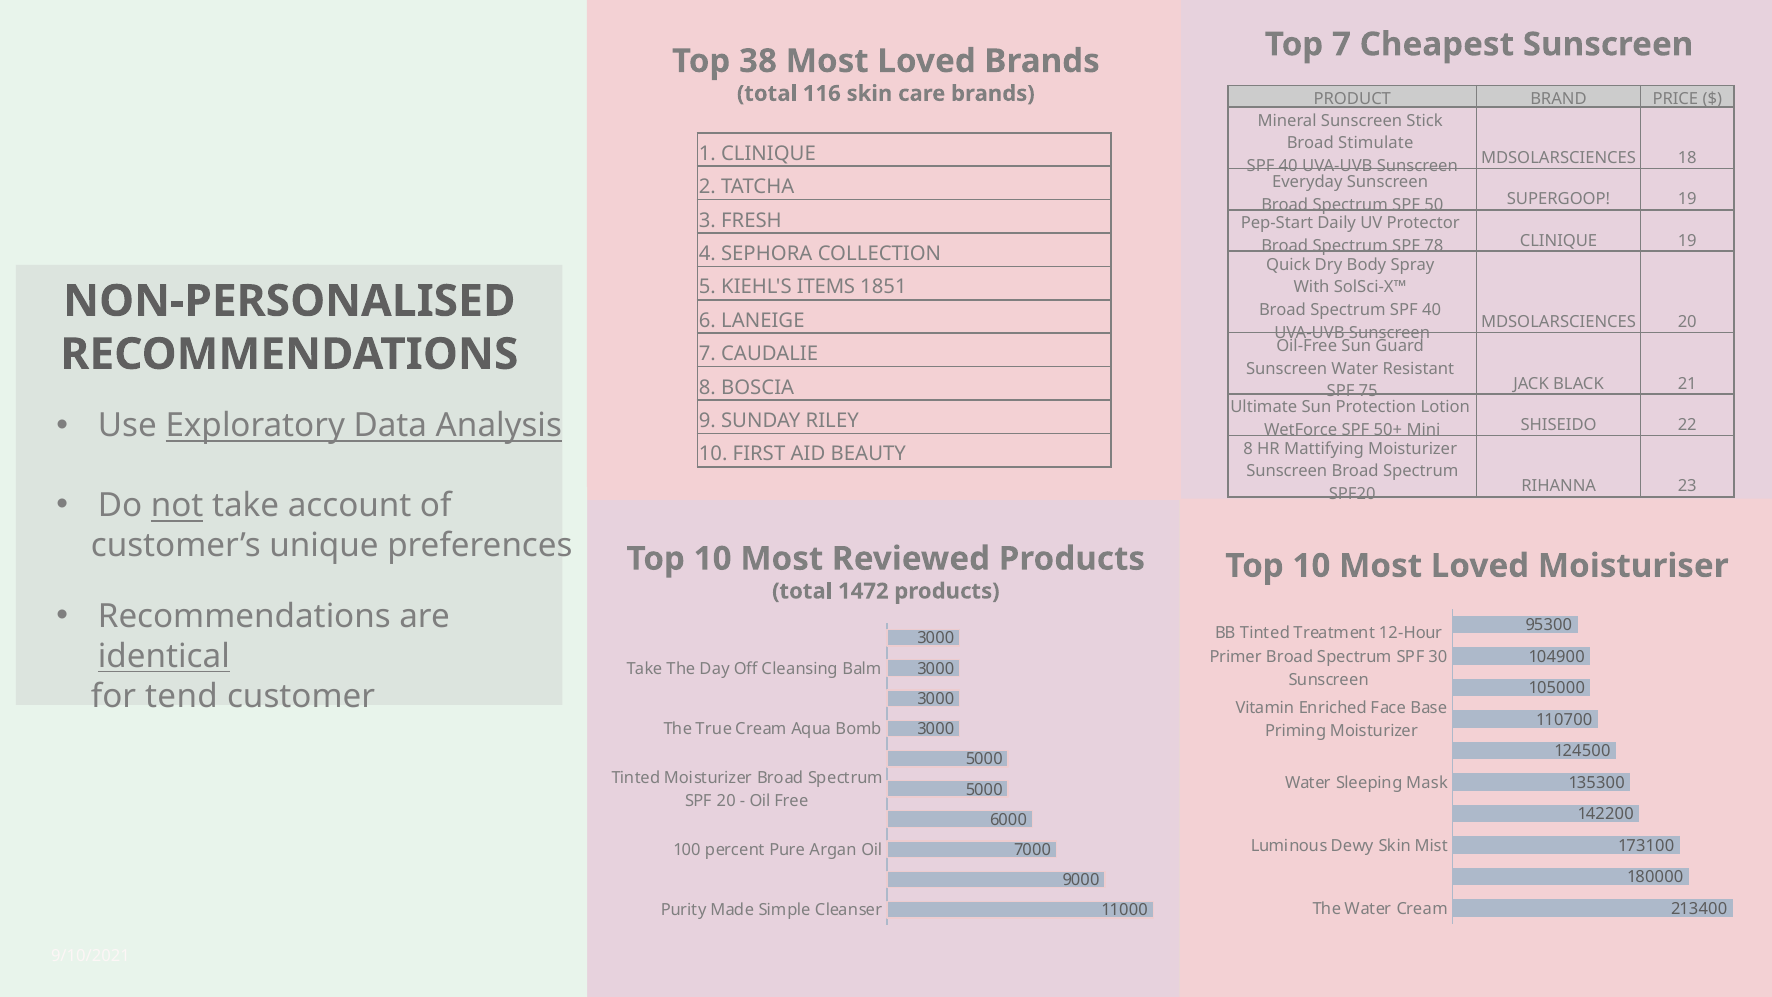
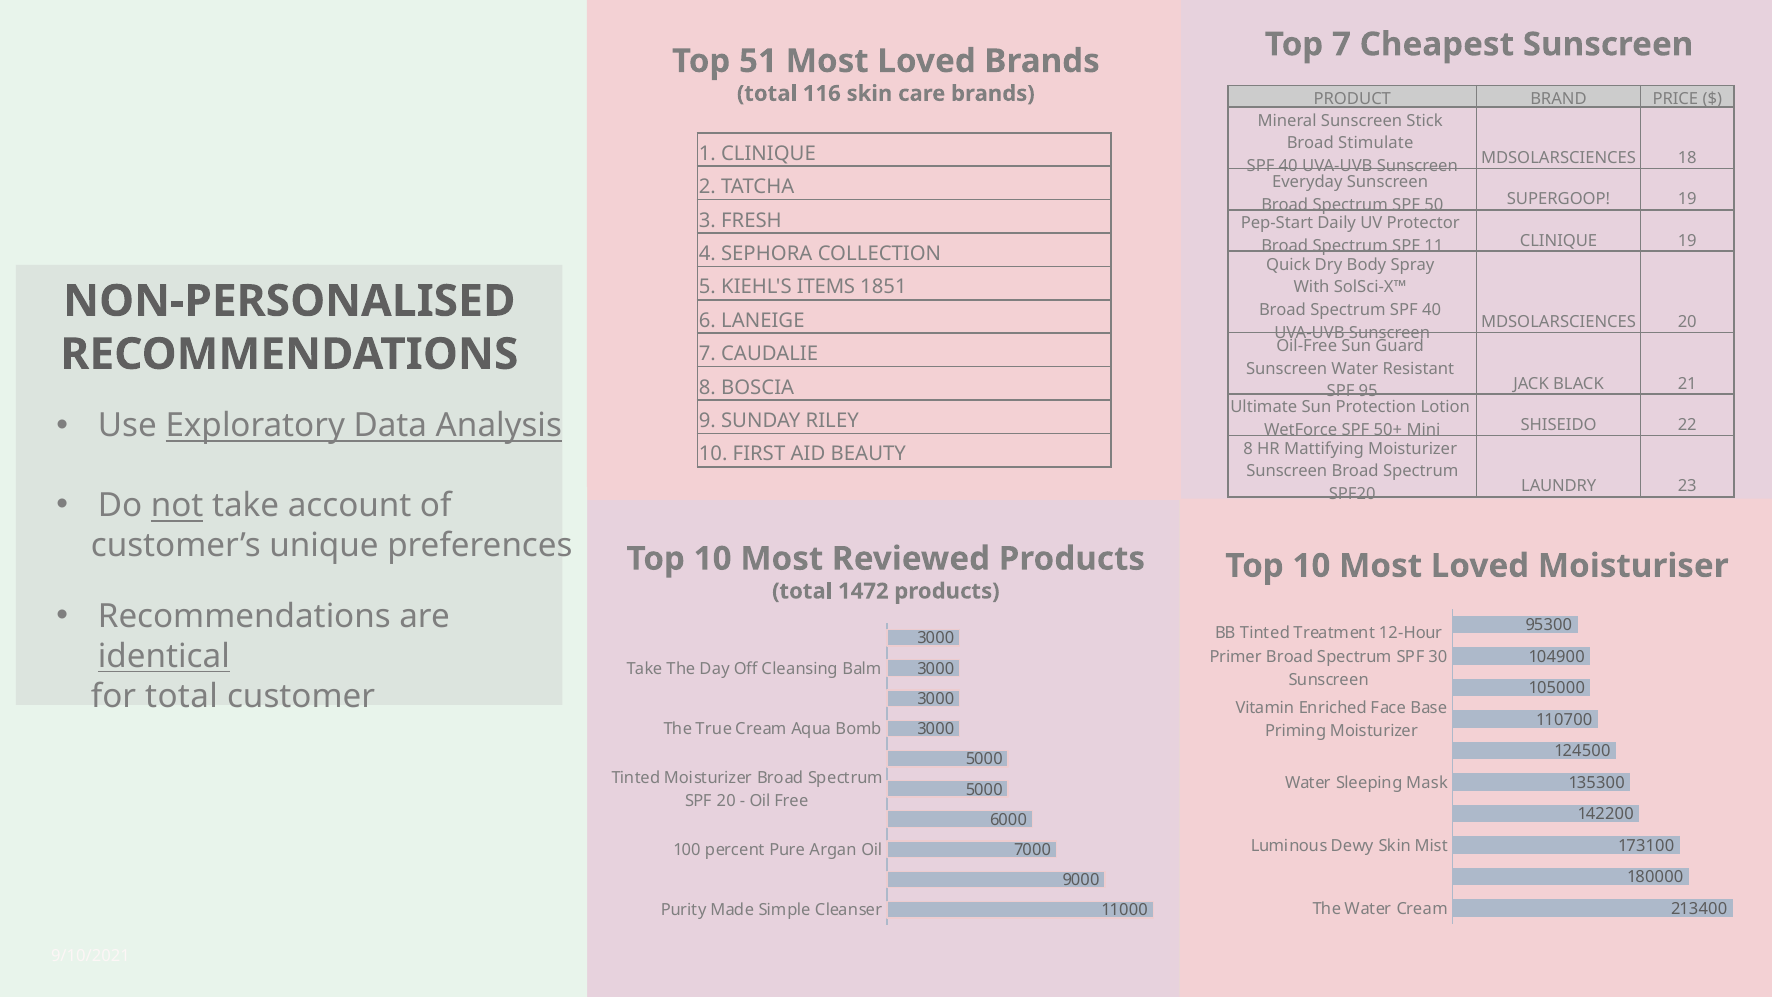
38: 38 -> 51 (758, 61)
78: 78 -> 11 (1434, 246)
75: 75 -> 95 (1368, 391)
RIHANNA: RIHANNA -> LAUNDRY (1559, 486)
for tend: tend -> total (182, 696)
